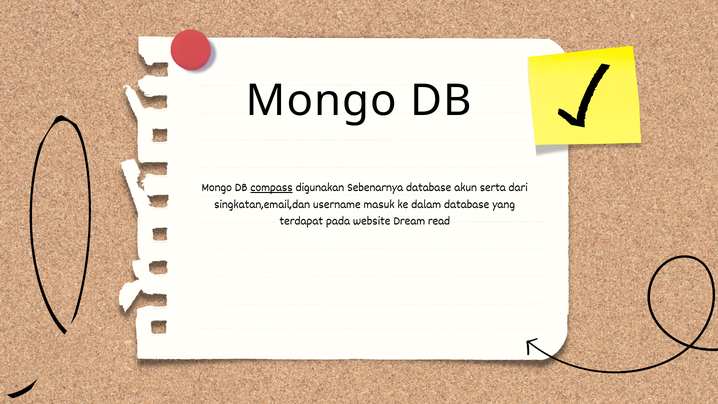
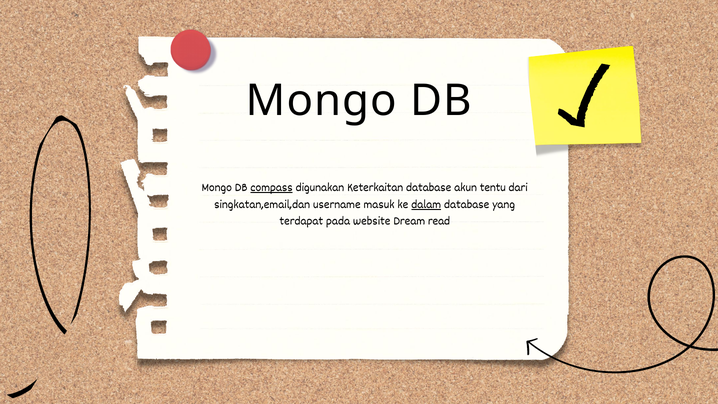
Sebenarnya: Sebenarnya -> Keterkaitan (375, 187)
serta: serta -> tentu (493, 187)
dalam underline: none -> present (426, 204)
